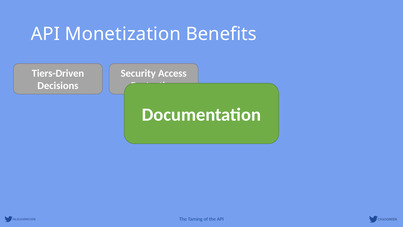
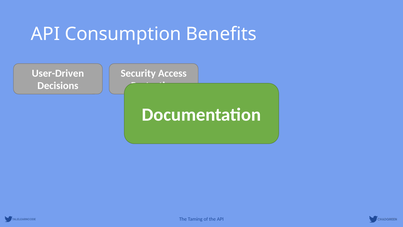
Monetization: Monetization -> Consumption (123, 34)
Tiers-Driven: Tiers-Driven -> User-Driven (58, 73)
